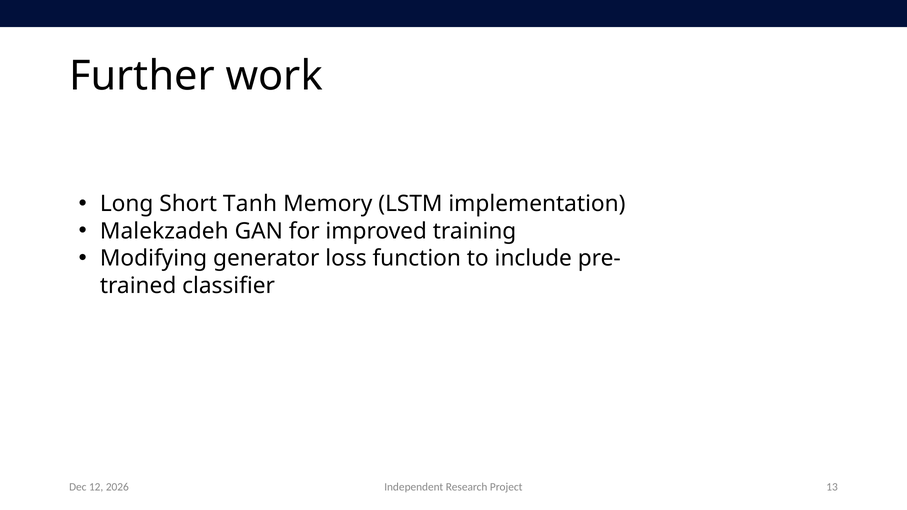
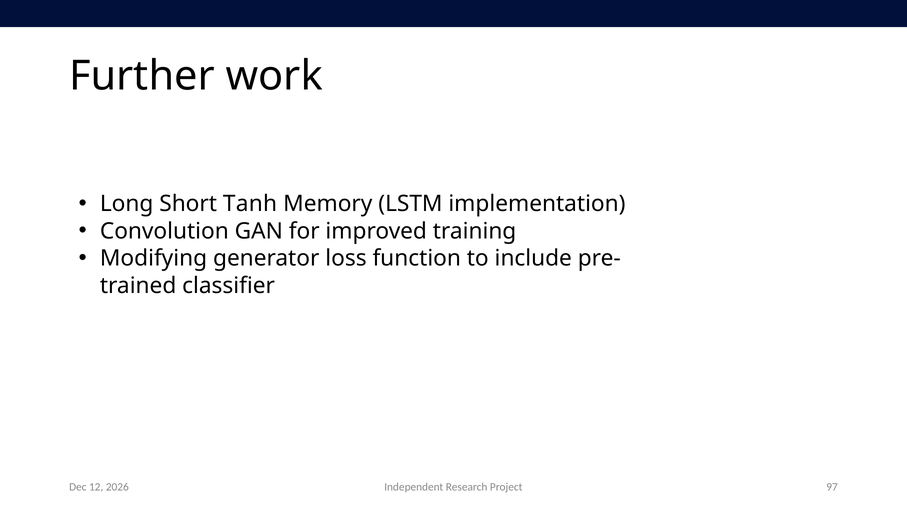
Malekzadeh: Malekzadeh -> Convolution (164, 231)
13: 13 -> 97 (832, 487)
